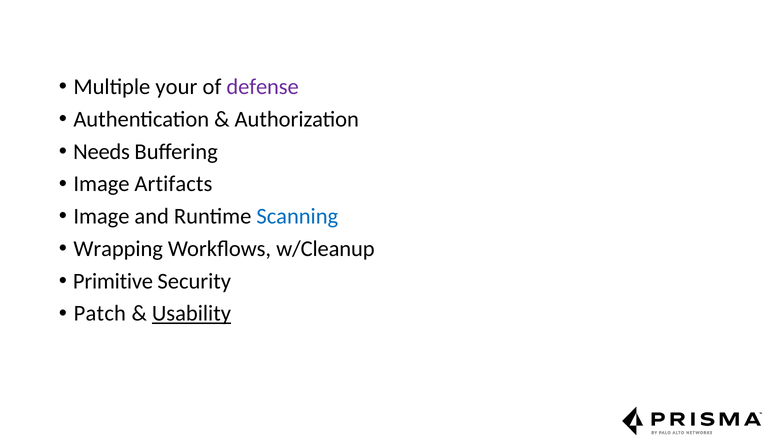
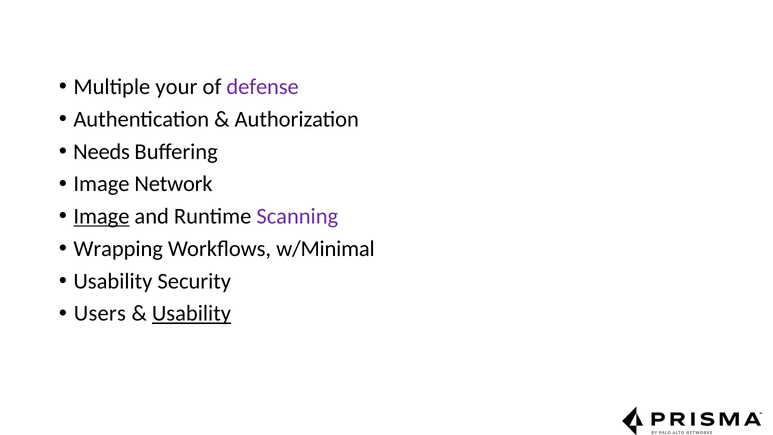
Artifacts: Artifacts -> Network (174, 184)
Image underline: none -> present (101, 216)
Scanning colour: blue -> purple (297, 216)
w/Cleanup: w/Cleanup -> w/Minimal (325, 249)
Primitive: Primitive -> Usability (113, 281)
Patch: Patch -> Users (100, 313)
